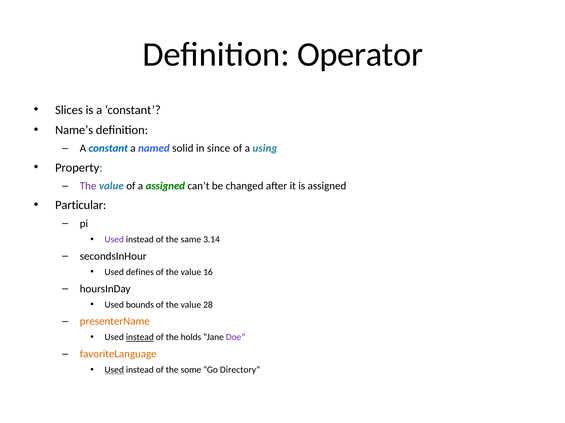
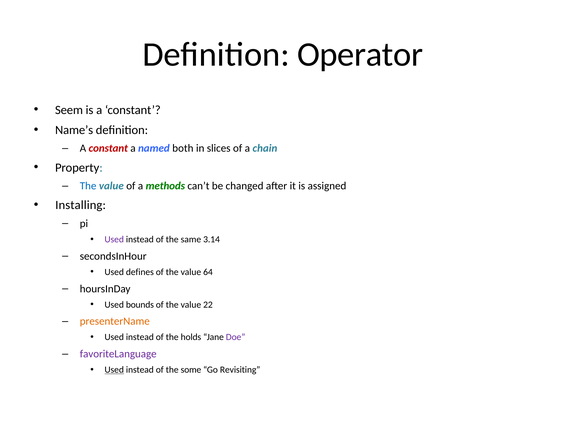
Slices: Slices -> Seem (69, 110)
constant colour: blue -> red (108, 149)
solid: solid -> both (183, 149)
since: since -> slices (219, 149)
using: using -> chain (265, 149)
The colour: purple -> blue (88, 186)
a assigned: assigned -> methods (165, 186)
Particular: Particular -> Installing (81, 206)
16: 16 -> 64 (208, 273)
28: 28 -> 22 (208, 305)
instead underline: present -> none (140, 338)
favoriteLanguage colour: orange -> purple (118, 355)
Directory: Directory -> Revisiting (240, 370)
